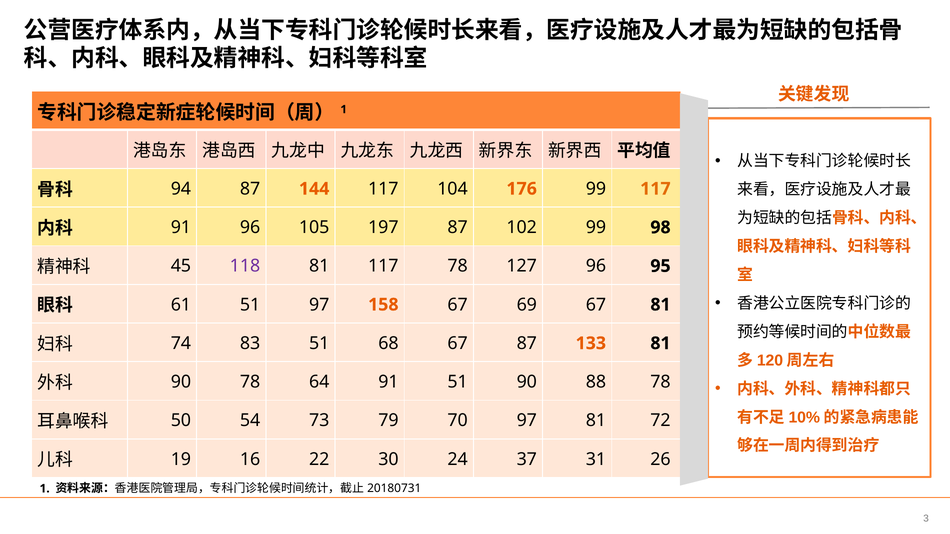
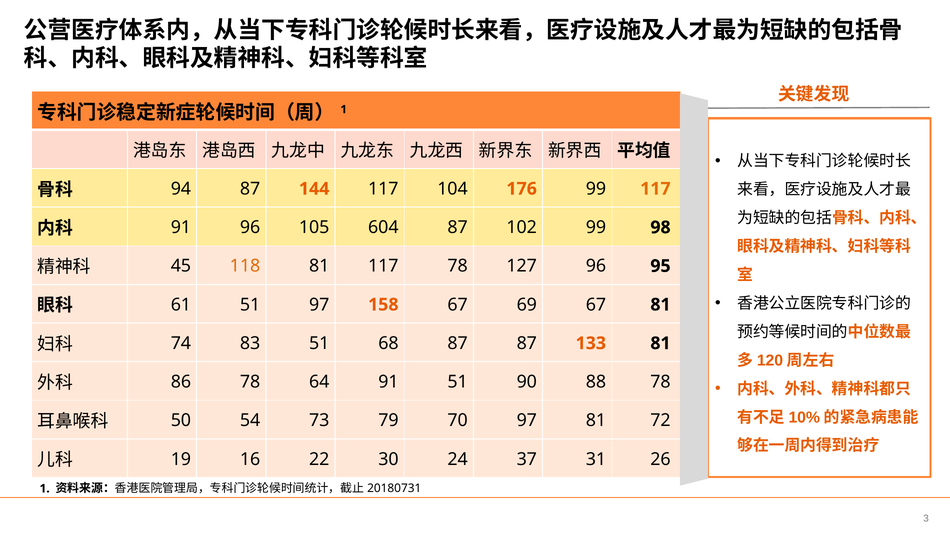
197: 197 -> 604 (383, 228)
118 colour: purple -> orange (245, 266)
68 67: 67 -> 87 (458, 344)
90: 90 -> 86 (181, 382)
